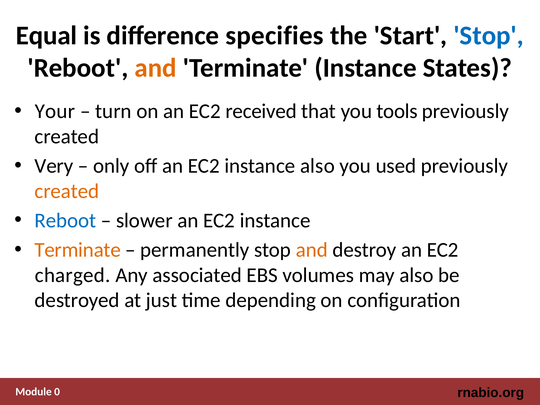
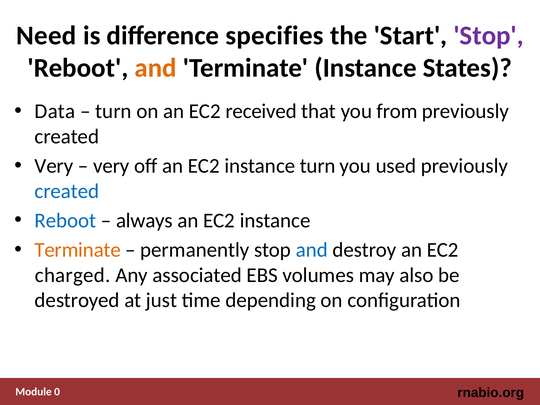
Equal: Equal -> Need (46, 36)
Stop colour: blue -> purple (489, 36)
Your: Your -> Data (55, 111)
tools: tools -> from (397, 111)
only: only -> very (111, 166)
instance also: also -> turn (318, 166)
created colour: orange -> blue (67, 191)
slower: slower -> always (144, 221)
and colour: orange -> blue (312, 250)
